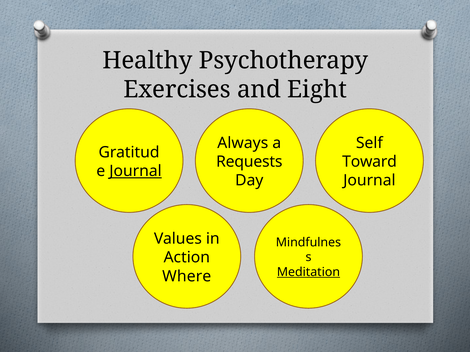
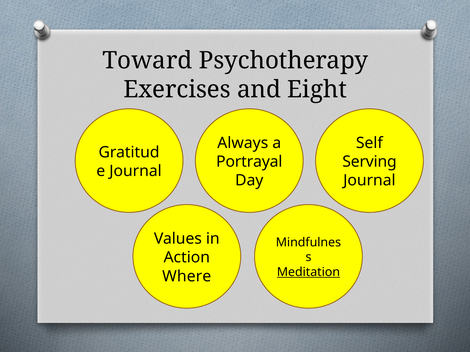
Healthy: Healthy -> Toward (147, 61)
Requests: Requests -> Portrayal (249, 162)
Toward: Toward -> Serving (370, 162)
Journal underline: present -> none (135, 171)
